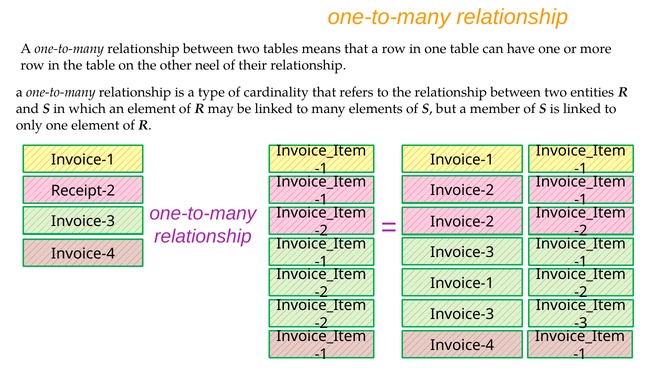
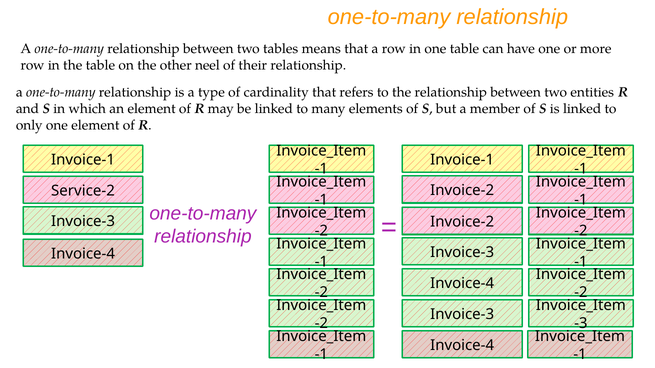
Receipt-2: Receipt-2 -> Service-2 (83, 191)
Invoice-1: Invoice-1 -> Invoice-4 (462, 284)
